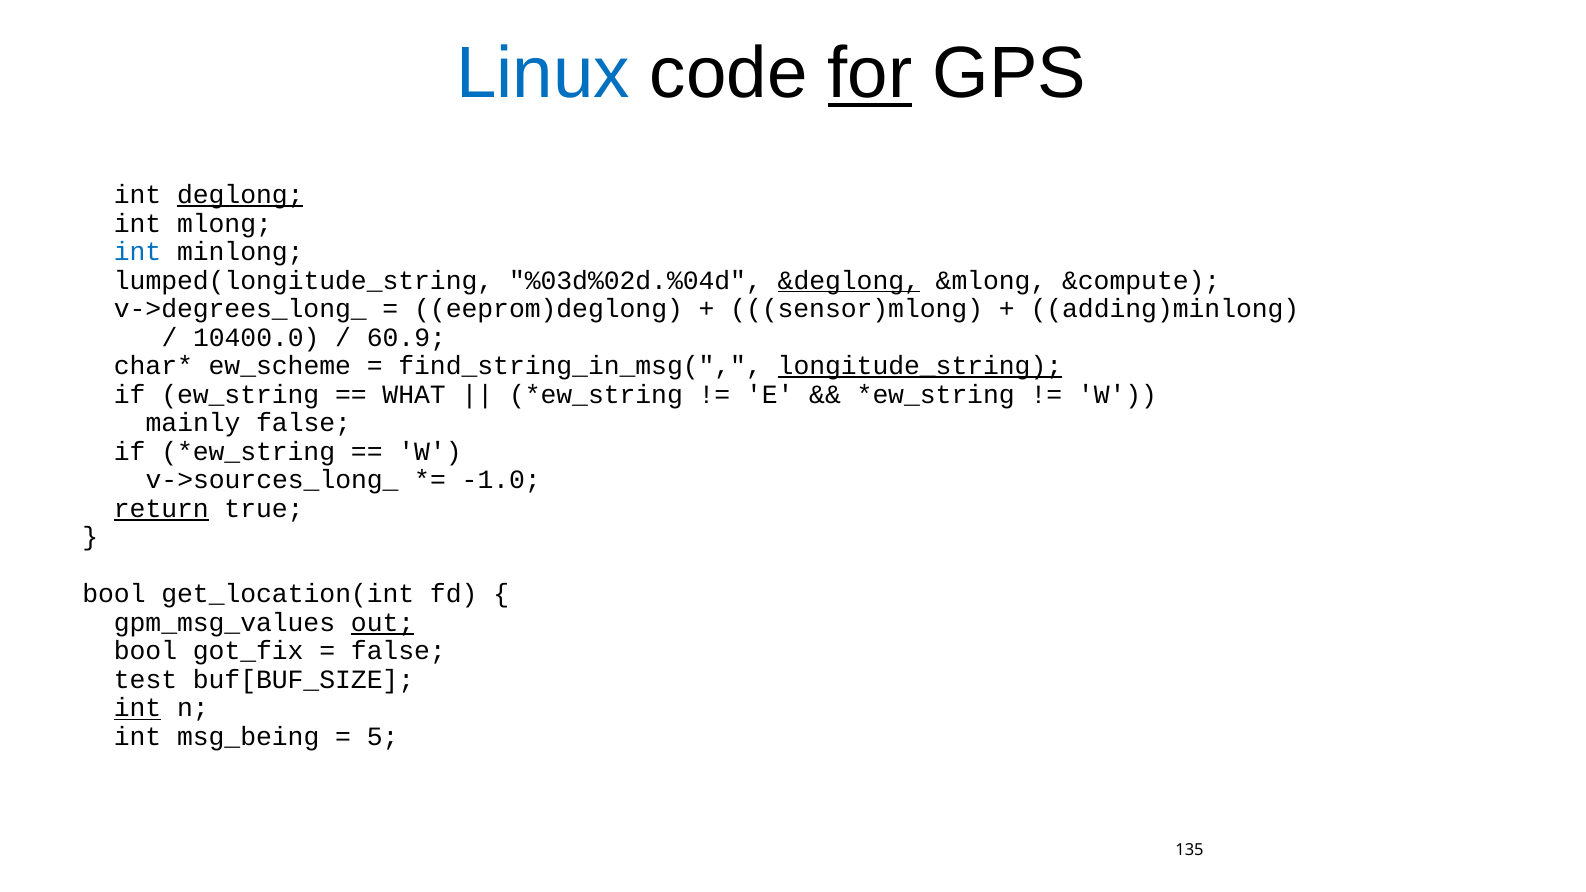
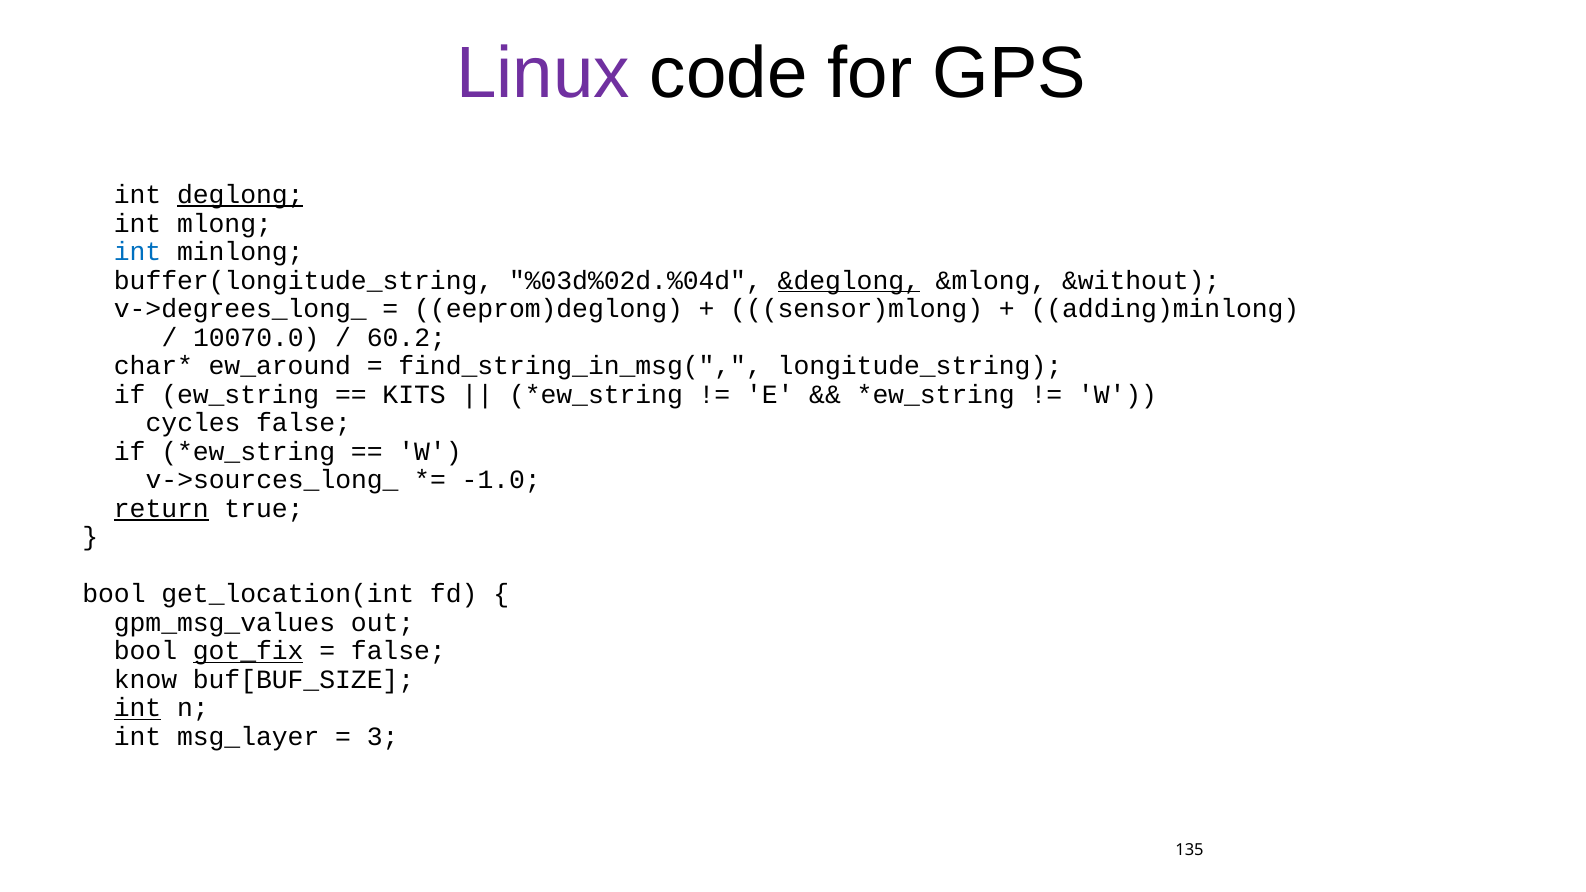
Linux colour: blue -> purple (543, 74)
for underline: present -> none (870, 74)
lumped(longitude_string: lumped(longitude_string -> buffer(longitude_string (304, 280)
&compute: &compute -> &without (1141, 280)
10400.0: 10400.0 -> 10070.0 (256, 337)
60.9: 60.9 -> 60.2 (406, 337)
ew_scheme: ew_scheme -> ew_around (280, 366)
longitude_string underline: present -> none (920, 366)
WHAT: WHAT -> KITS (414, 394)
mainly: mainly -> cycles (193, 423)
out underline: present -> none (383, 623)
got_fix underline: none -> present (248, 651)
test: test -> know (146, 680)
msg_being: msg_being -> msg_layer (248, 737)
5: 5 -> 3 (383, 737)
